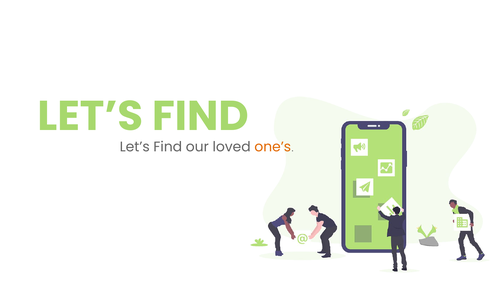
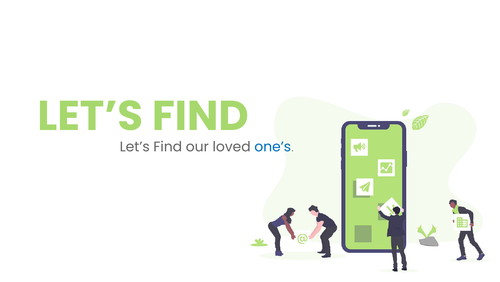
one’s colour: orange -> blue (273, 146)
